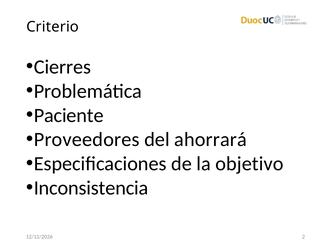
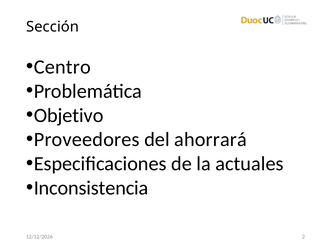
Criterio: Criterio -> Sección (53, 27)
Cierres: Cierres -> Centro (62, 67)
Paciente: Paciente -> Objetivo (69, 115)
objetivo: objetivo -> actuales (249, 164)
